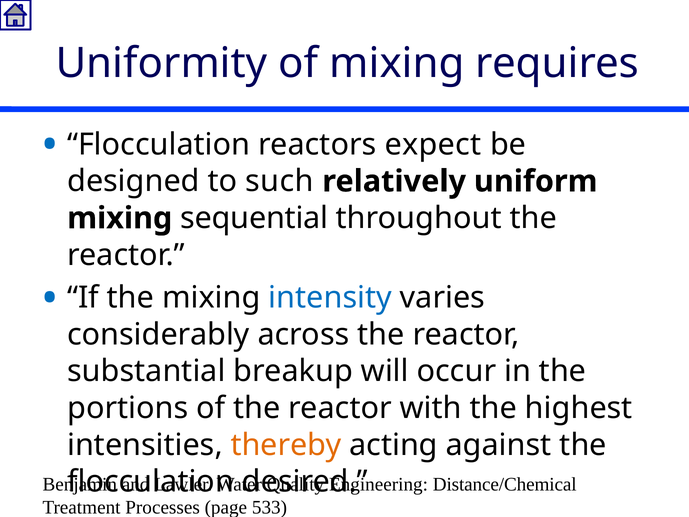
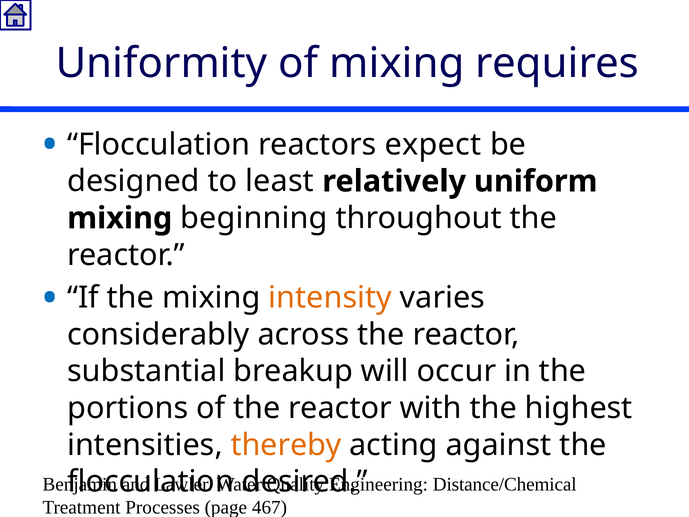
such: such -> least (280, 181)
sequential: sequential -> beginning (254, 218)
intensity colour: blue -> orange (330, 298)
533: 533 -> 467 (269, 507)
